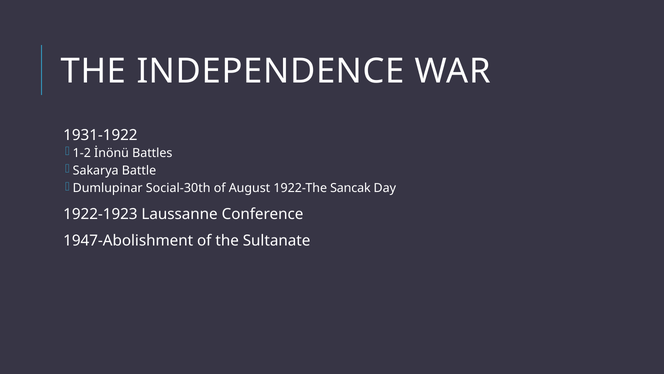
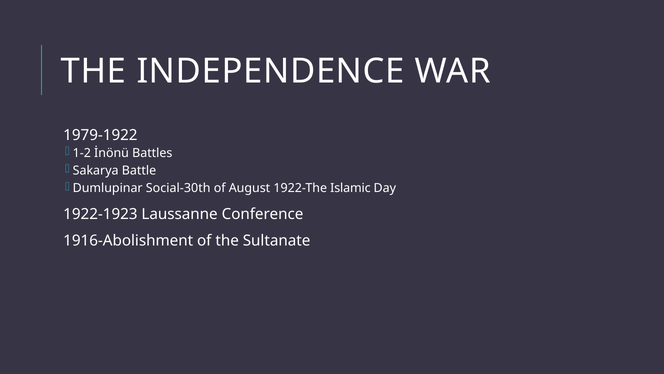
1931-1922: 1931-1922 -> 1979-1922 (100, 135)
Sancak: Sancak -> Islamic (350, 188)
1947-Abolishment: 1947-Abolishment -> 1916-Abolishment (128, 240)
